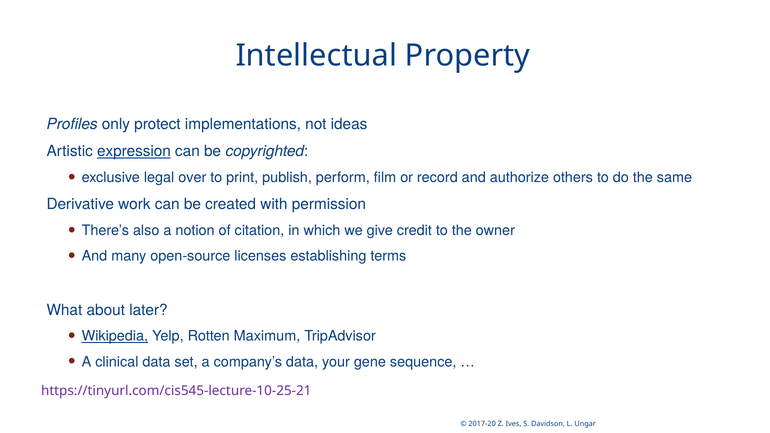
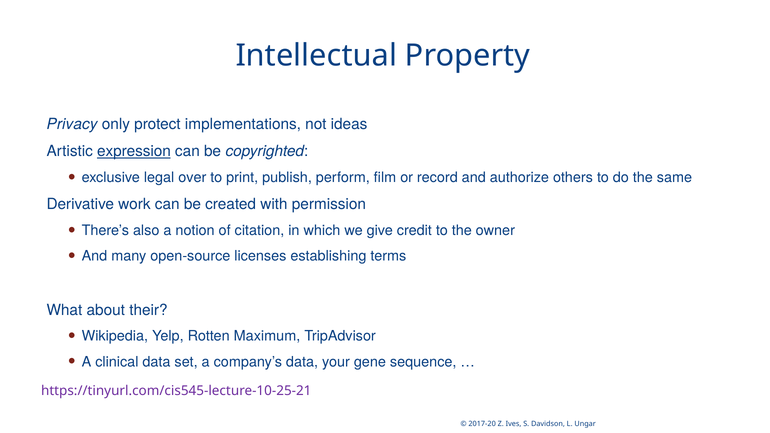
Profiles: Profiles -> Privacy (72, 124)
later: later -> their (148, 310)
Wikipedia underline: present -> none (115, 336)
